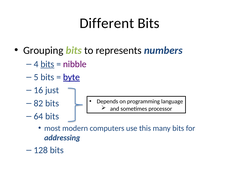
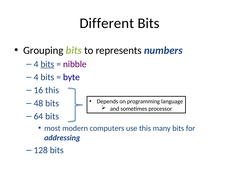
5: 5 -> 4 (36, 77)
byte underline: present -> none (71, 77)
16 just: just -> this (52, 90)
82: 82 -> 48 (38, 103)
